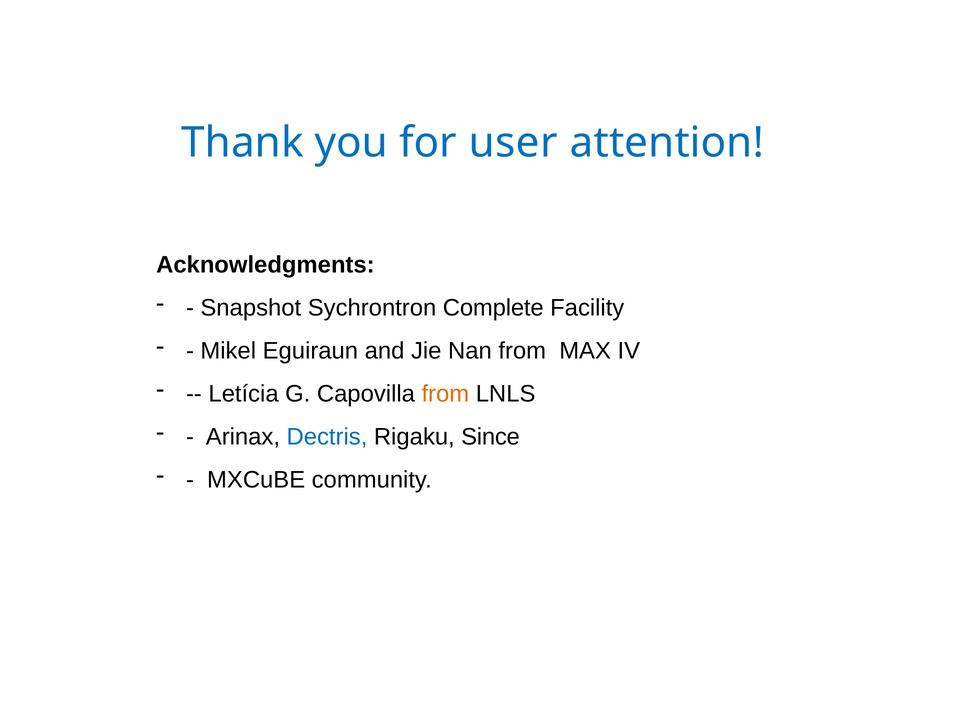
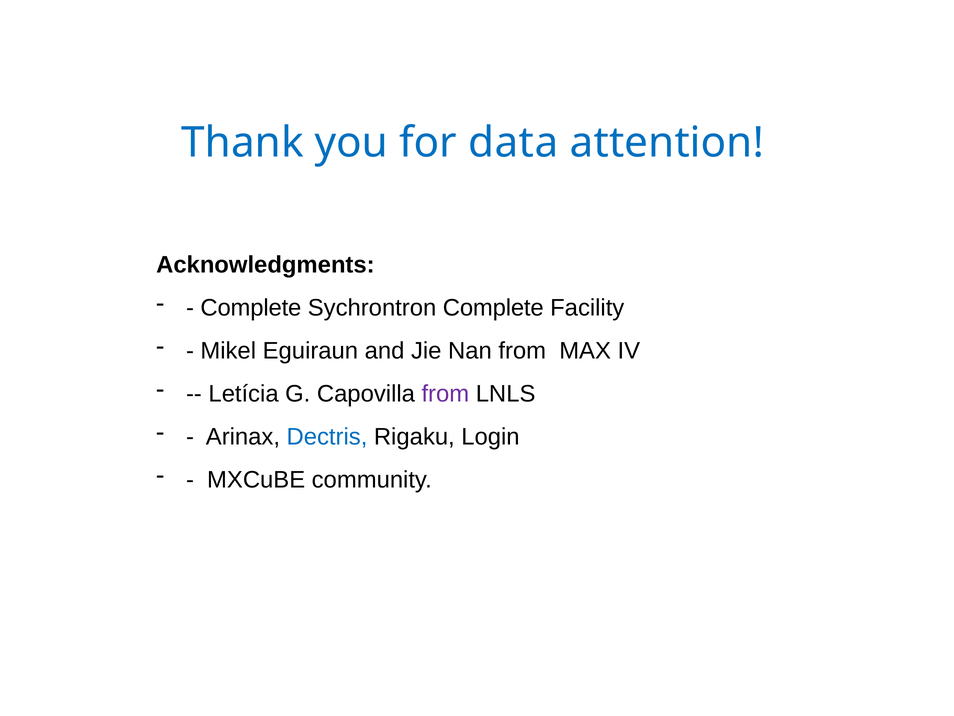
user: user -> data (513, 143)
Snapshot: Snapshot -> Complete (251, 308)
from colour: orange -> purple (445, 393)
Since: Since -> Login (490, 436)
